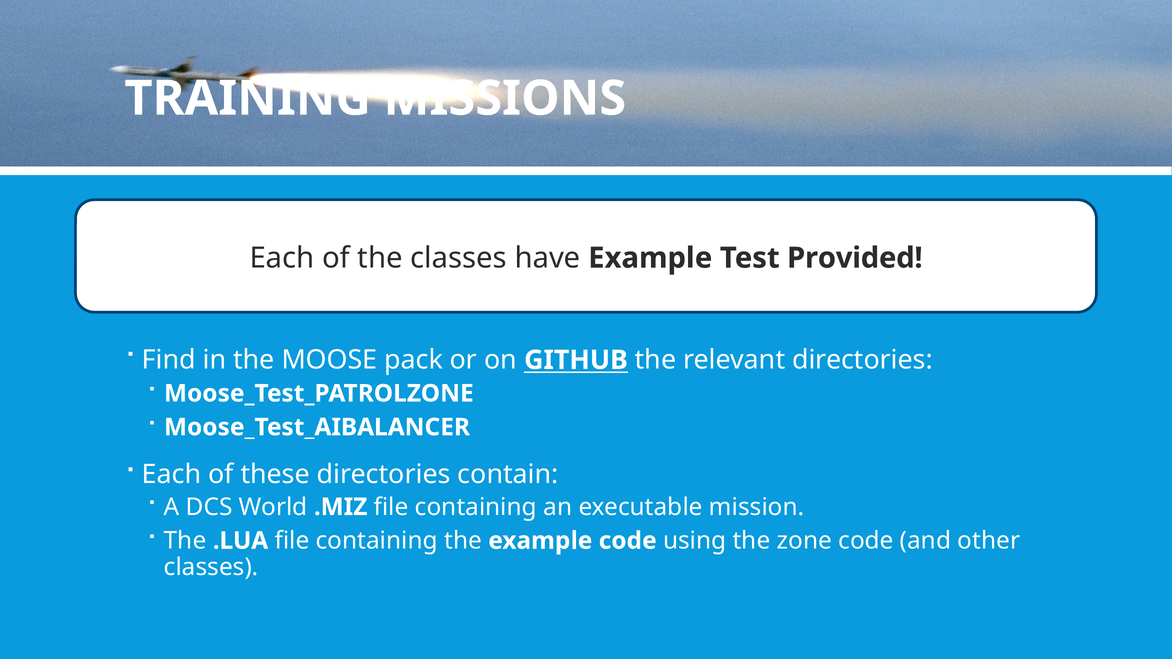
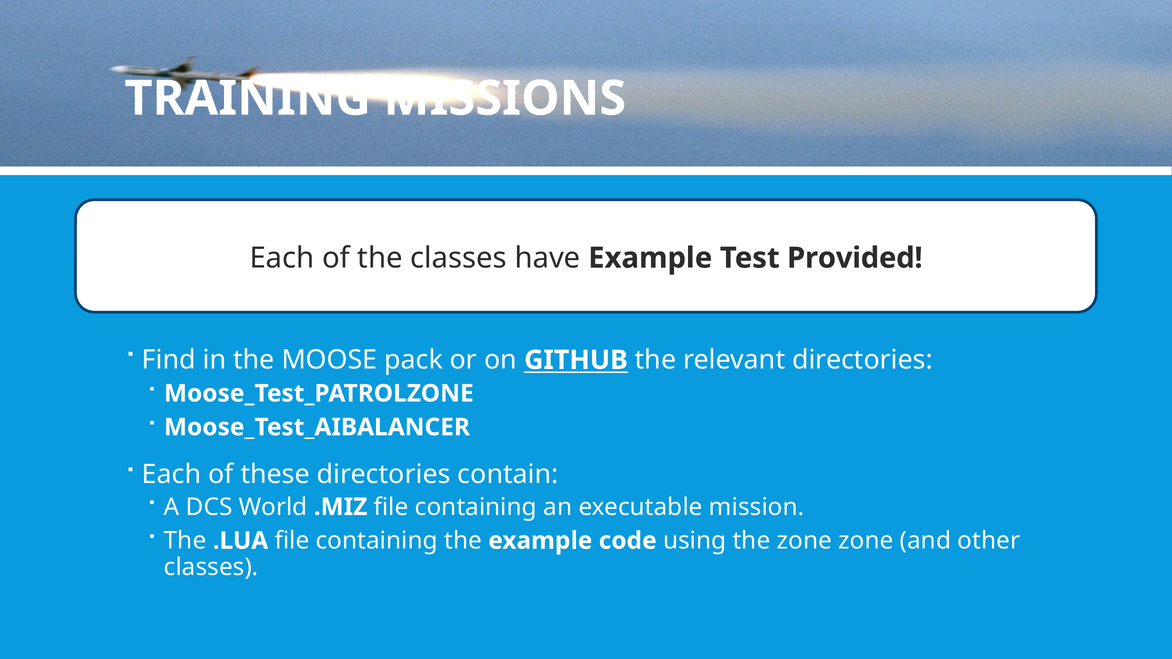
zone code: code -> zone (866, 541)
